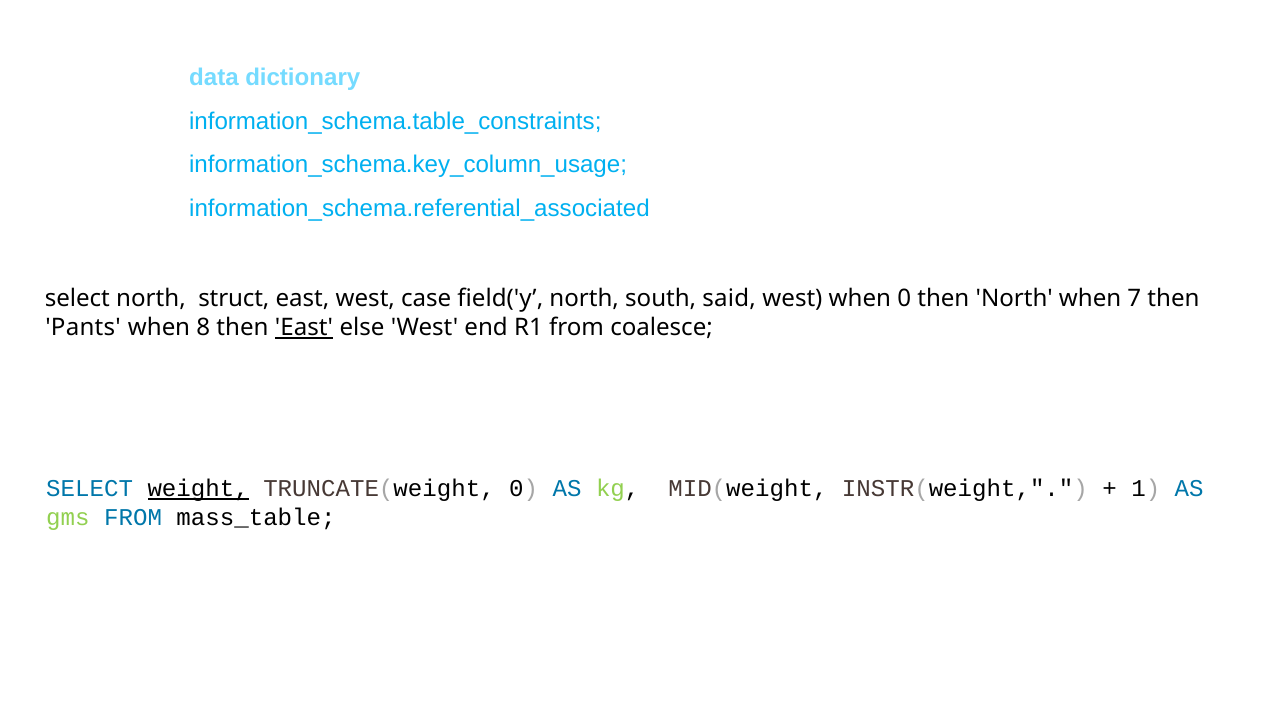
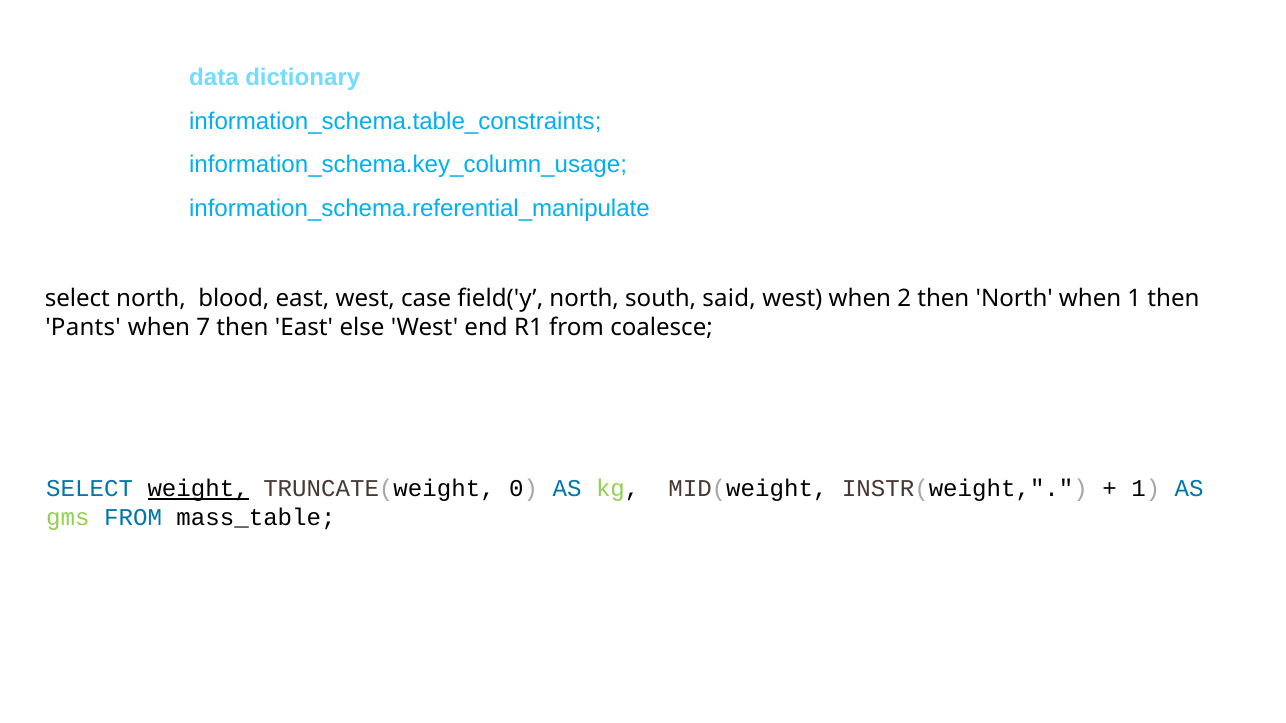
information_schema.referential_associated: information_schema.referential_associated -> information_schema.referential_manipulate (419, 208)
struct: struct -> blood (234, 299)
when 0: 0 -> 2 (904, 299)
when 7: 7 -> 1 (1134, 299)
8: 8 -> 7 (203, 328)
East underline: present -> none (304, 328)
